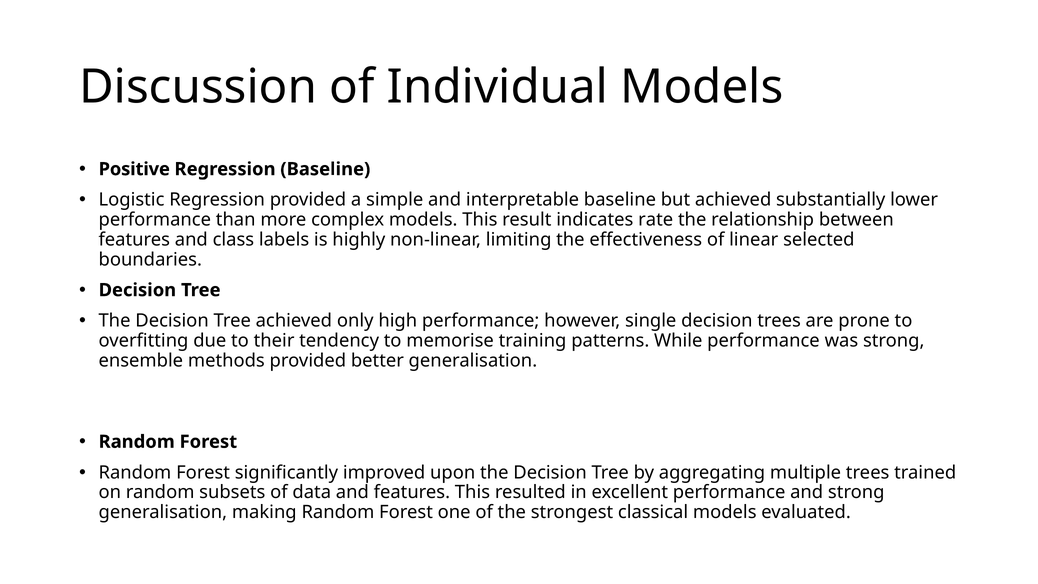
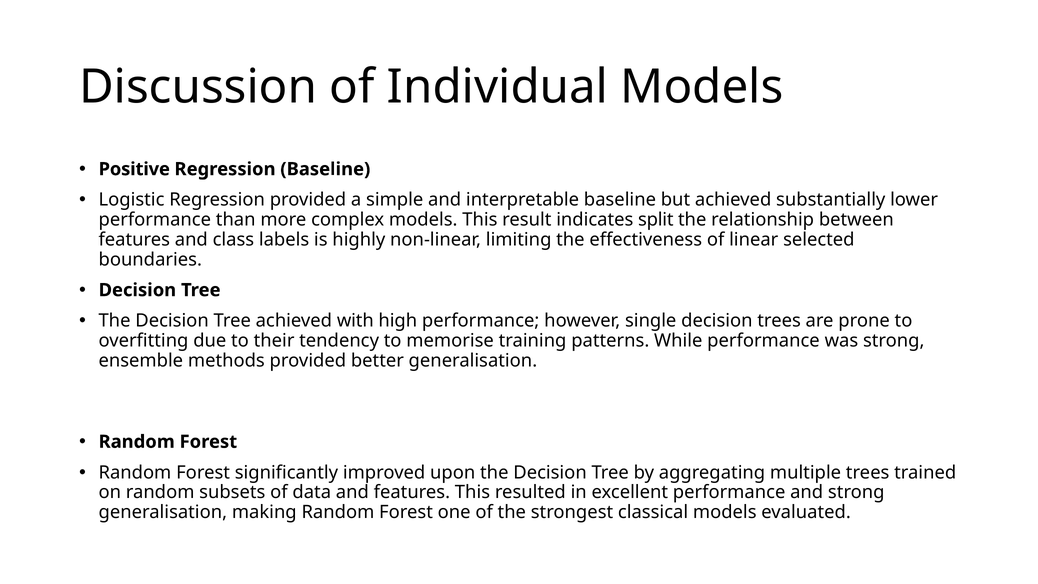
rate: rate -> split (656, 220)
only: only -> with (355, 321)
